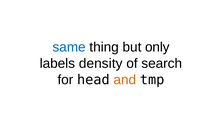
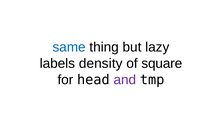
only: only -> lazy (157, 47)
search: search -> square (162, 63)
and colour: orange -> purple (125, 80)
